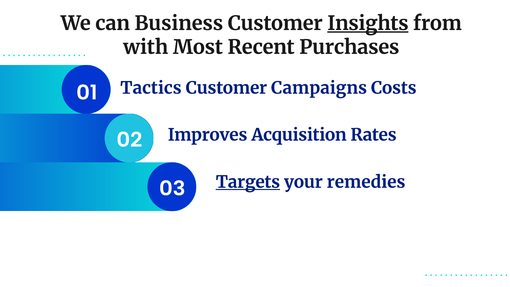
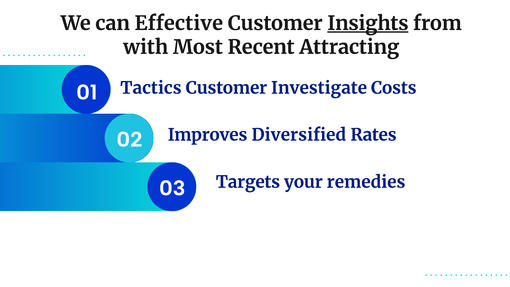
Business: Business -> Effective (179, 23)
Purchases: Purchases -> Attracting (349, 47)
Campaigns: Campaigns -> Investigate (319, 88)
Acquisition: Acquisition -> Diversified (299, 135)
Targets underline: present -> none (248, 182)
